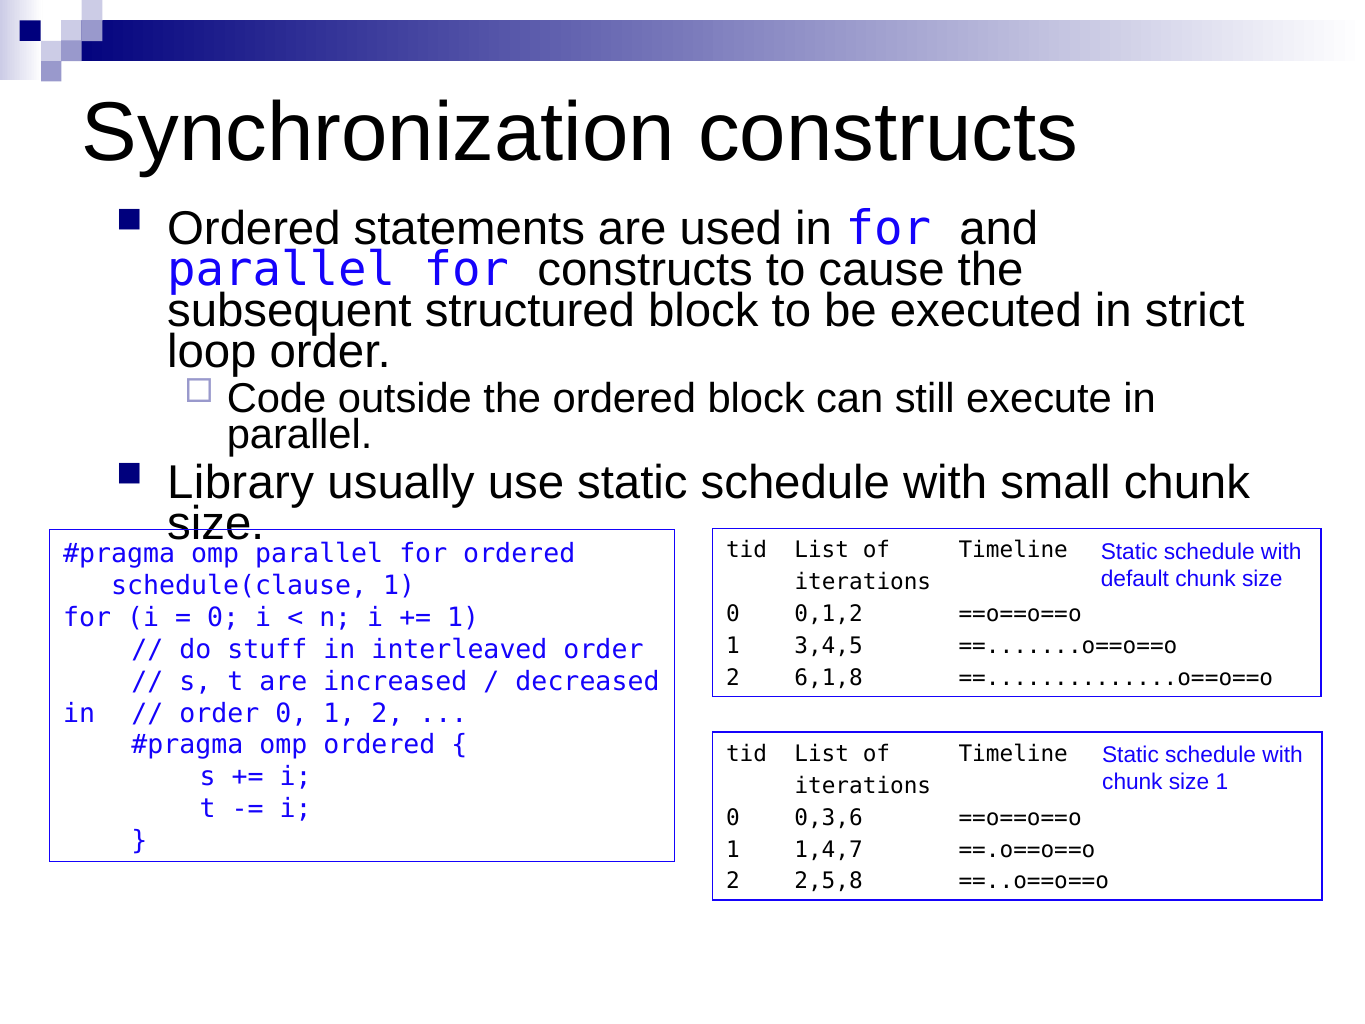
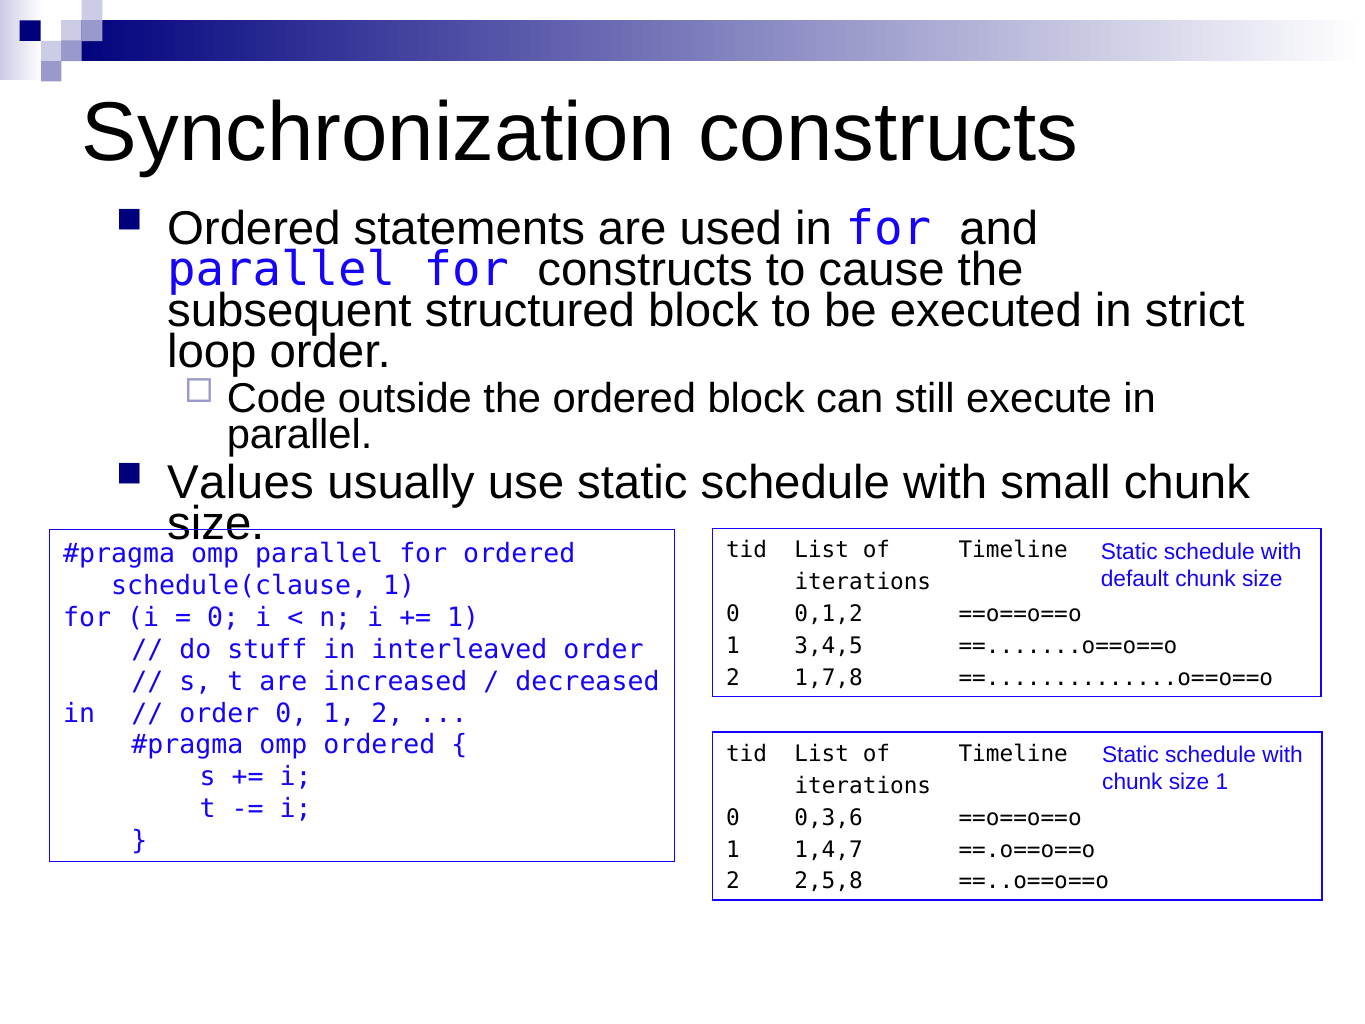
Library: Library -> Values (241, 483)
6,1,8: 6,1,8 -> 1,7,8 (829, 678)
